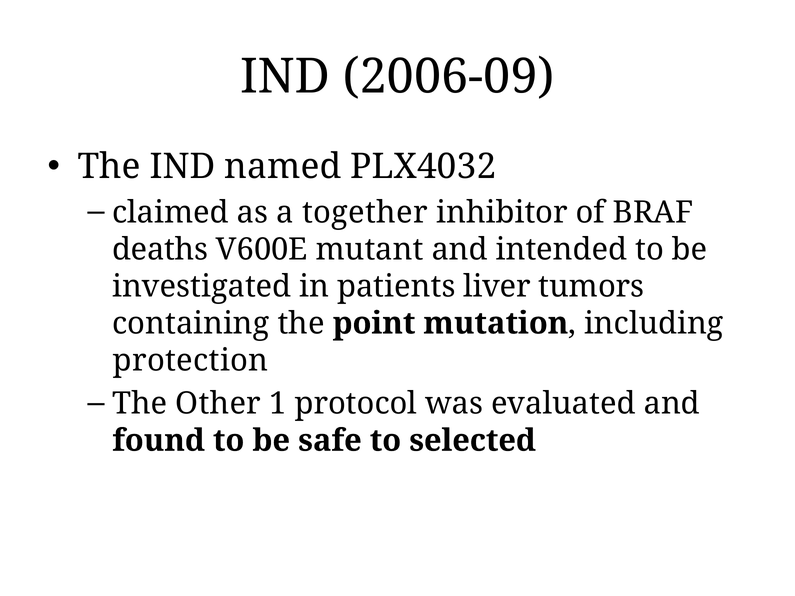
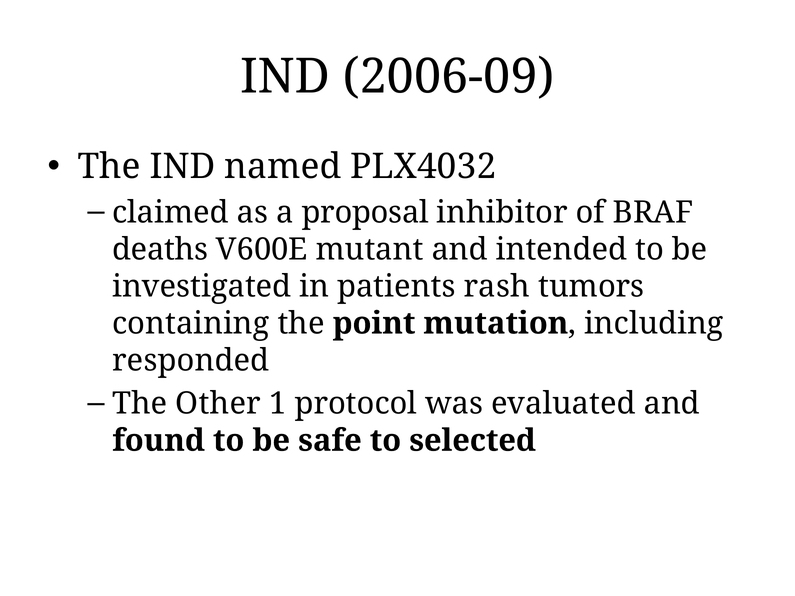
together: together -> proposal (365, 212)
liver: liver -> rash (497, 286)
protection: protection -> responded (191, 361)
